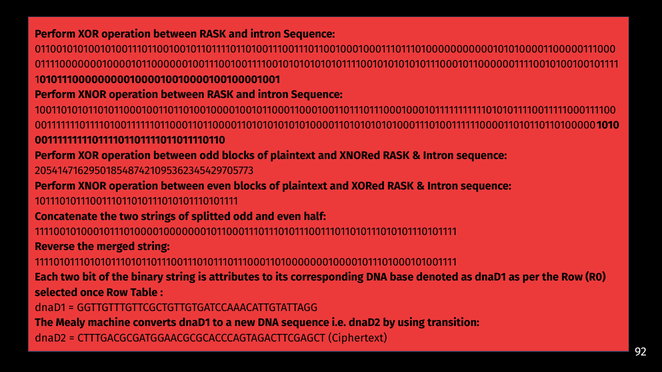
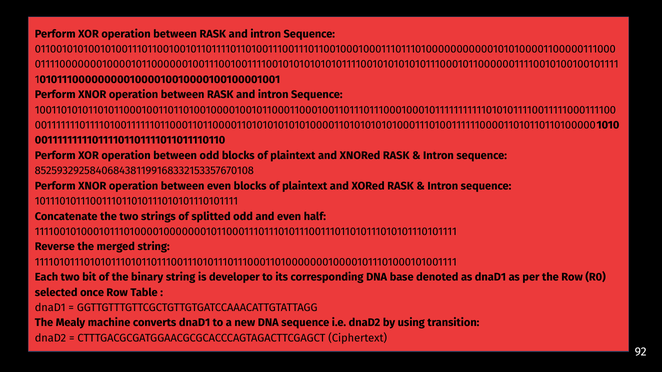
2054147162950185487421095362345429705773: 2054147162950185487421095362345429705773 -> 8525932925840684381199168332153357670108 (144, 171)
attributes: attributes -> developer (234, 277)
